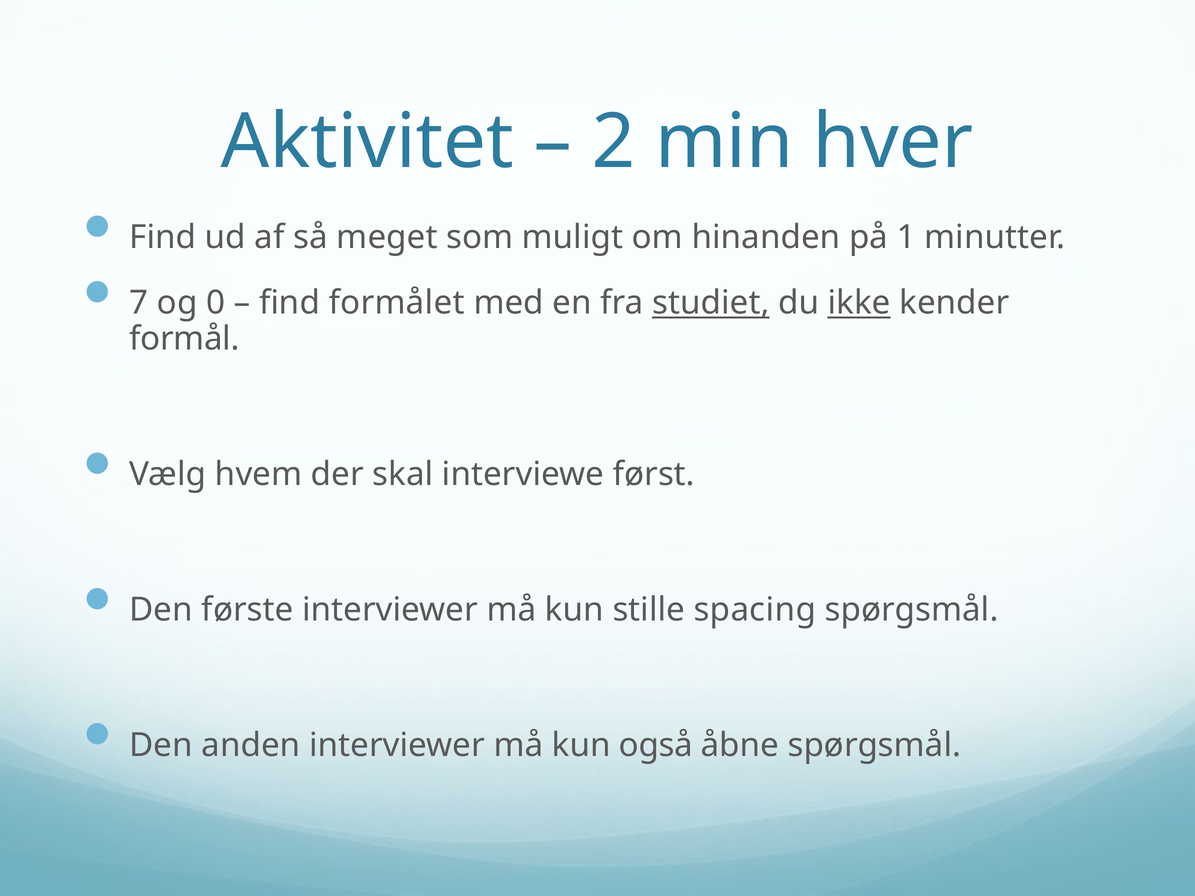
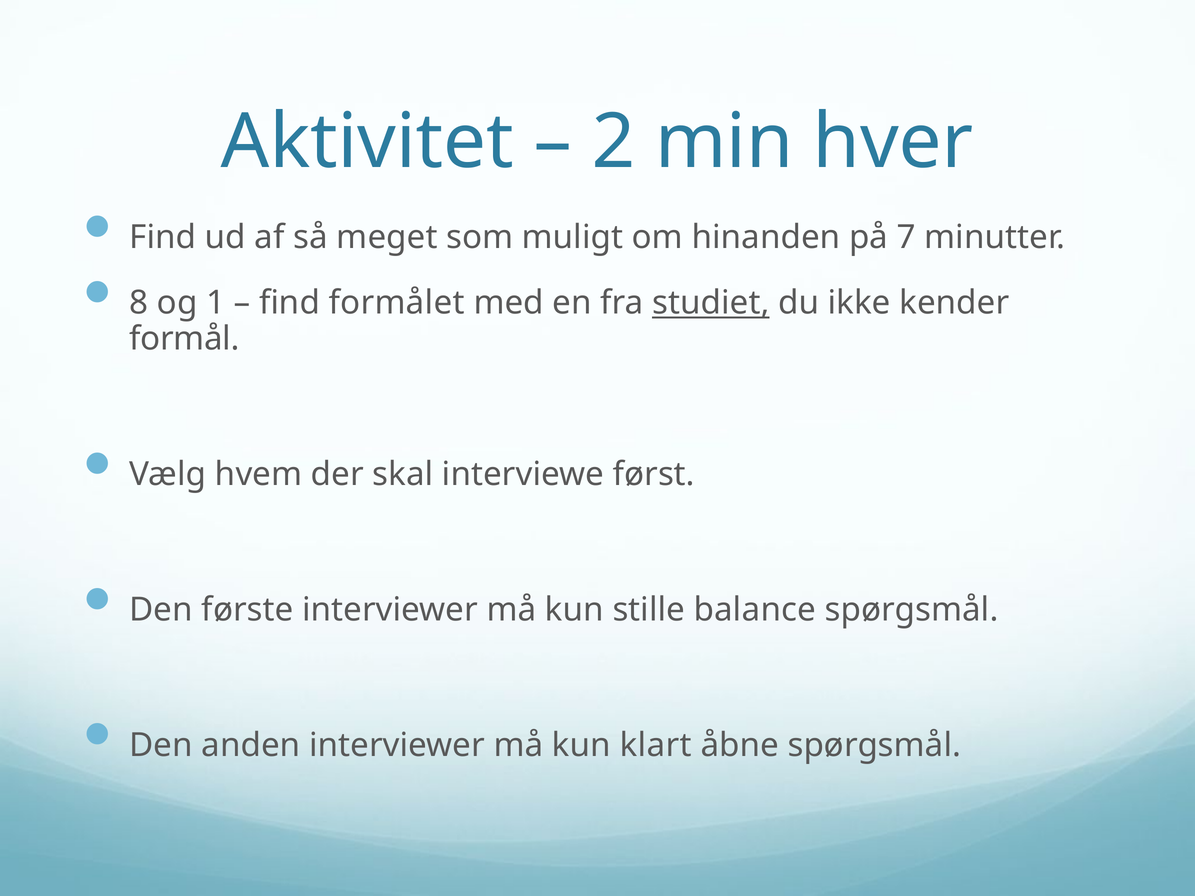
1: 1 -> 7 (906, 237)
7: 7 -> 8 (139, 303)
0: 0 -> 1 (216, 303)
ikke underline: present -> none (859, 303)
spacing: spacing -> balance (755, 610)
også: også -> klart (656, 745)
